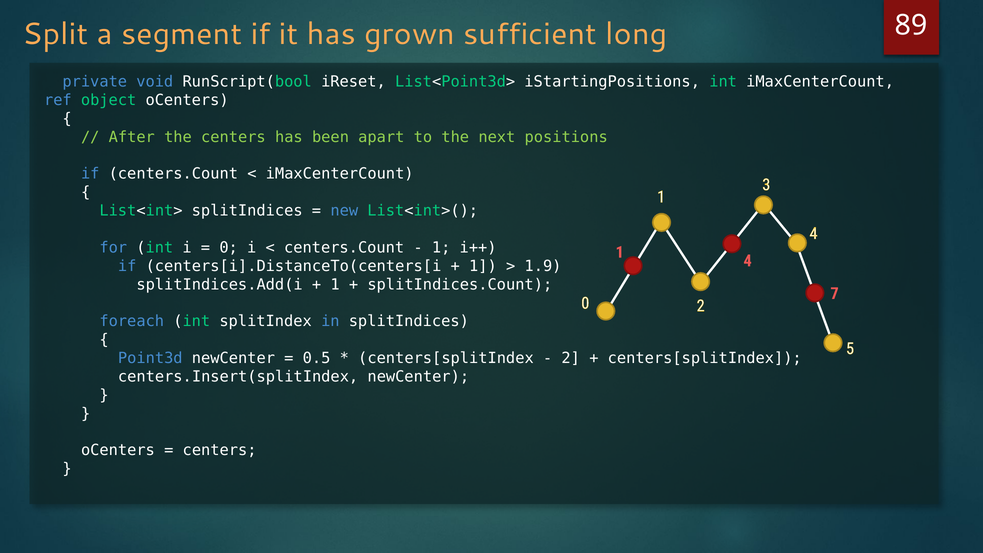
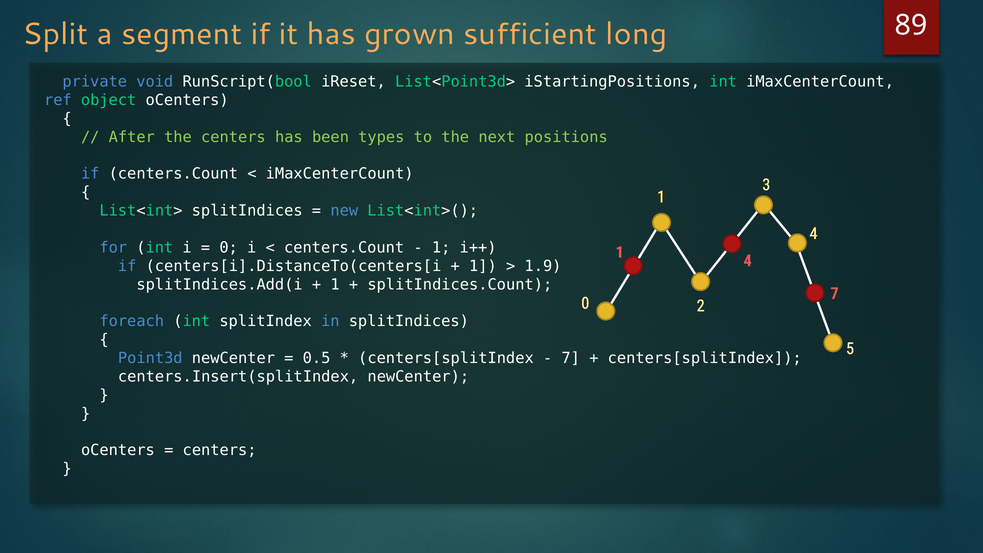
apart: apart -> types (381, 137)
2: 2 -> 7 (571, 358)
